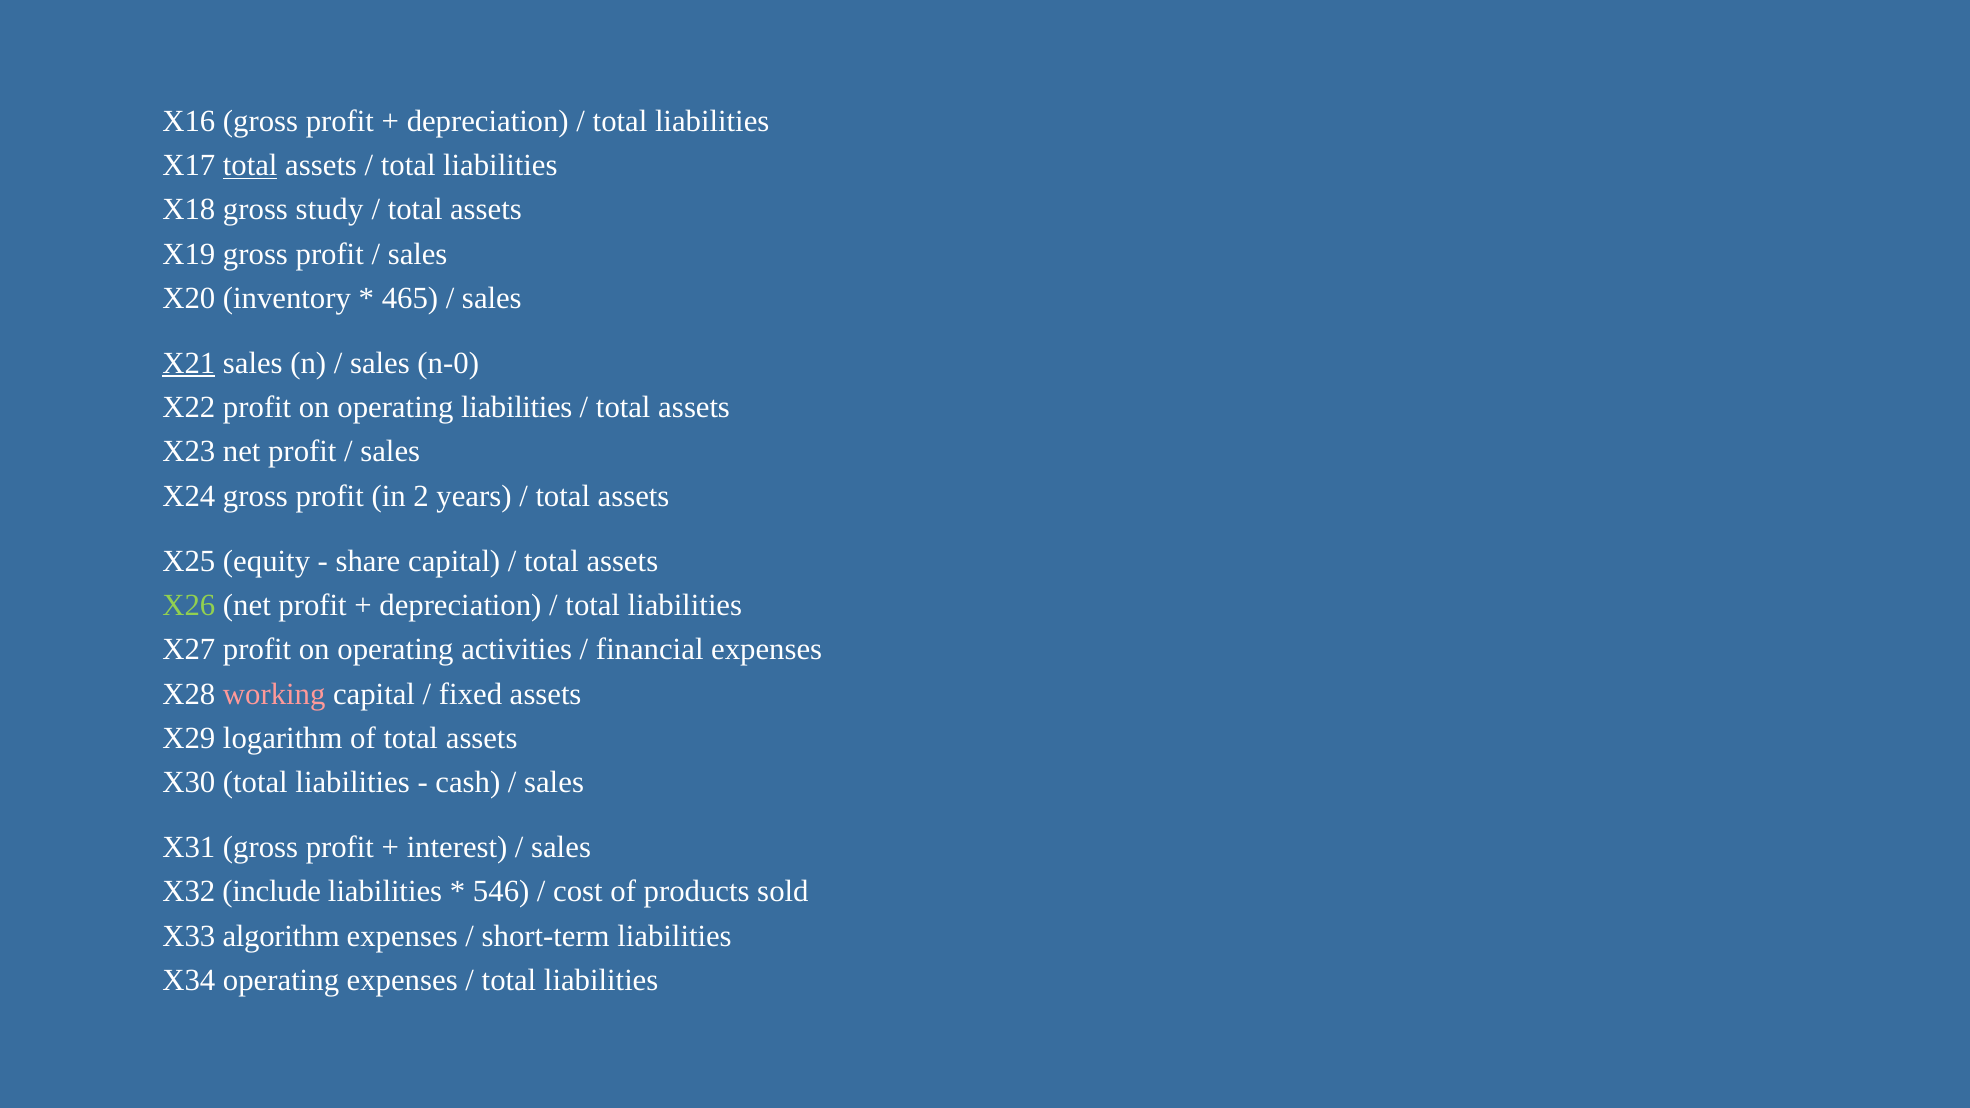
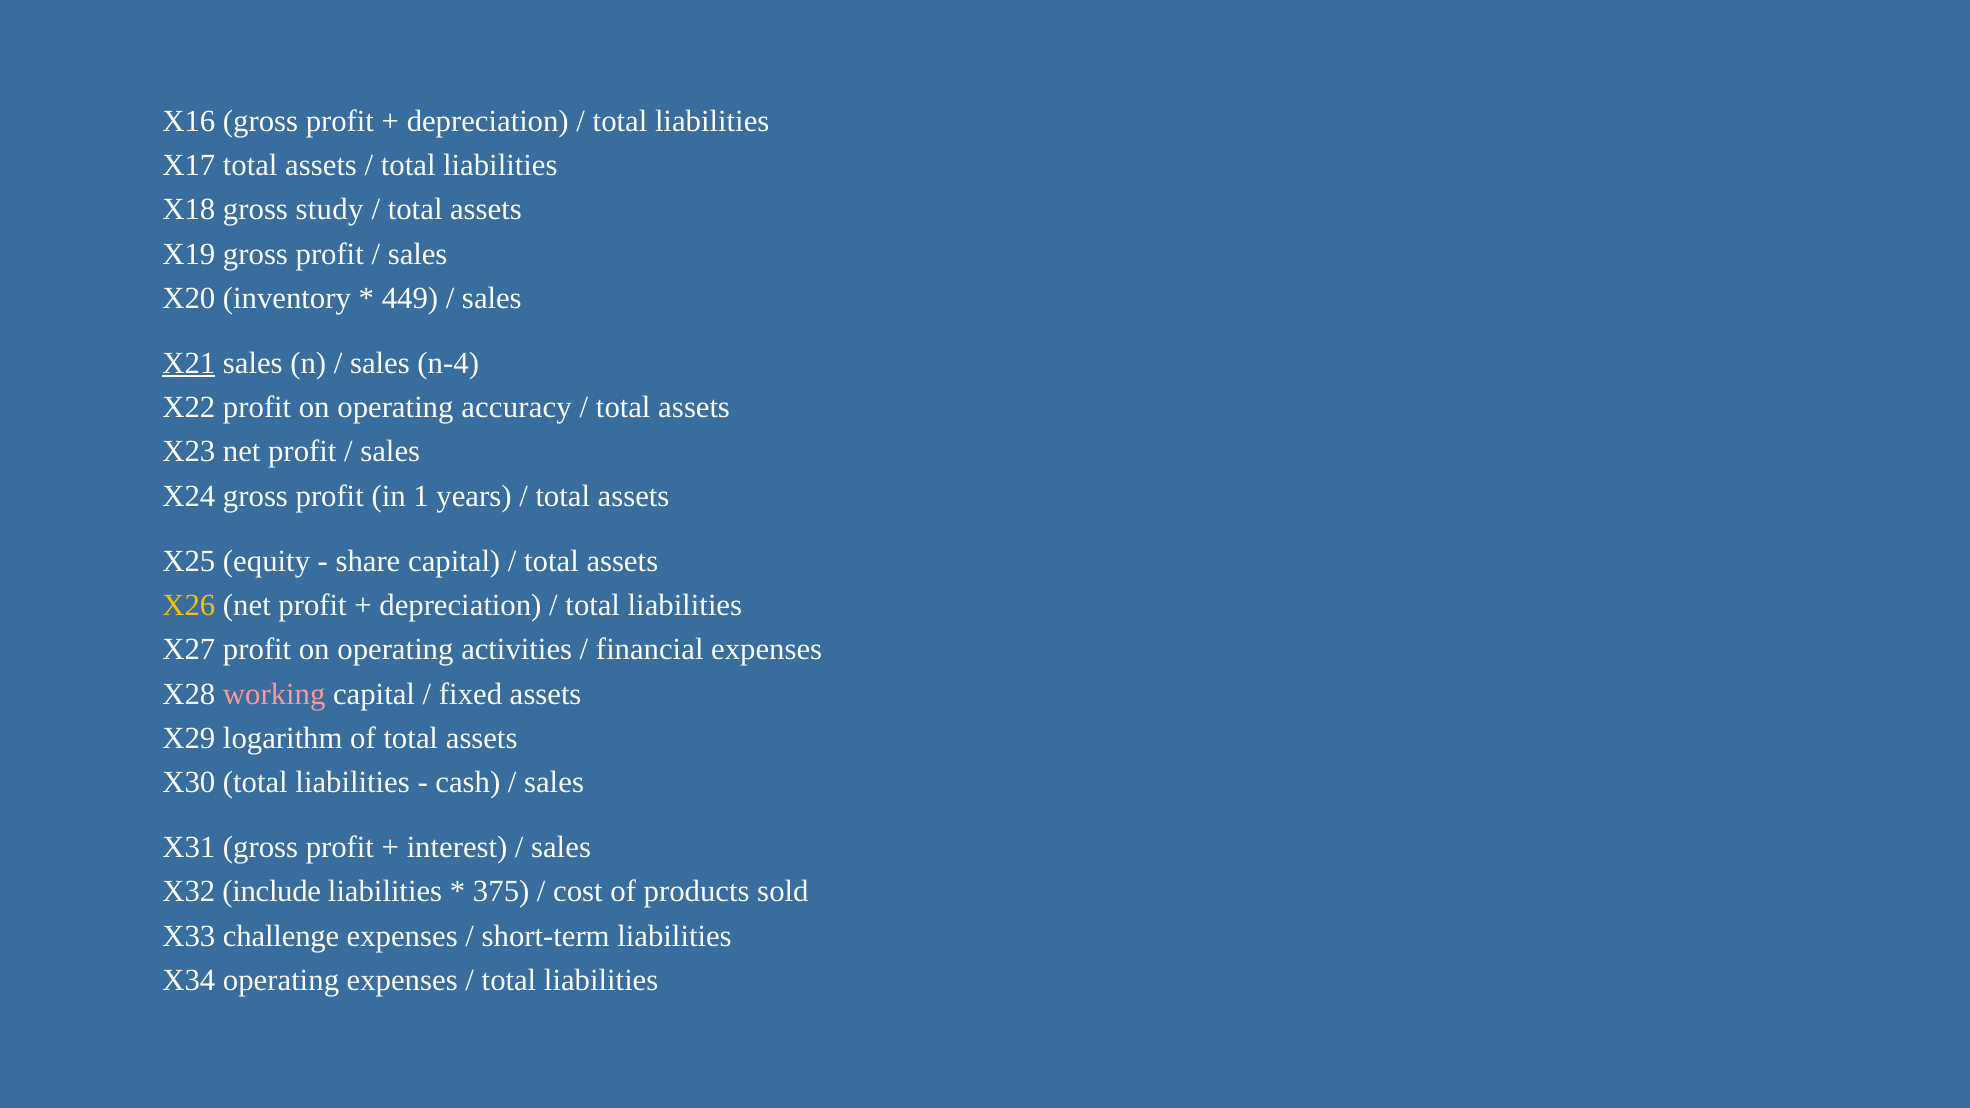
total underline: present -> none (250, 165)
465: 465 -> 449 (410, 298)
n-0: n-0 -> n-4 (448, 363)
operating liabilities: liabilities -> accuracy (517, 407)
2: 2 -> 1 (421, 496)
X26 colour: light green -> yellow (189, 605)
546: 546 -> 375 (501, 892)
algorithm: algorithm -> challenge (281, 936)
